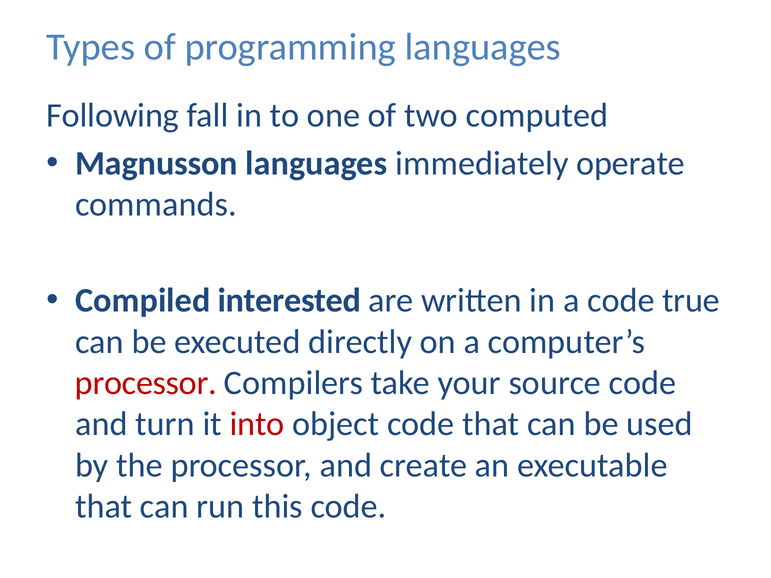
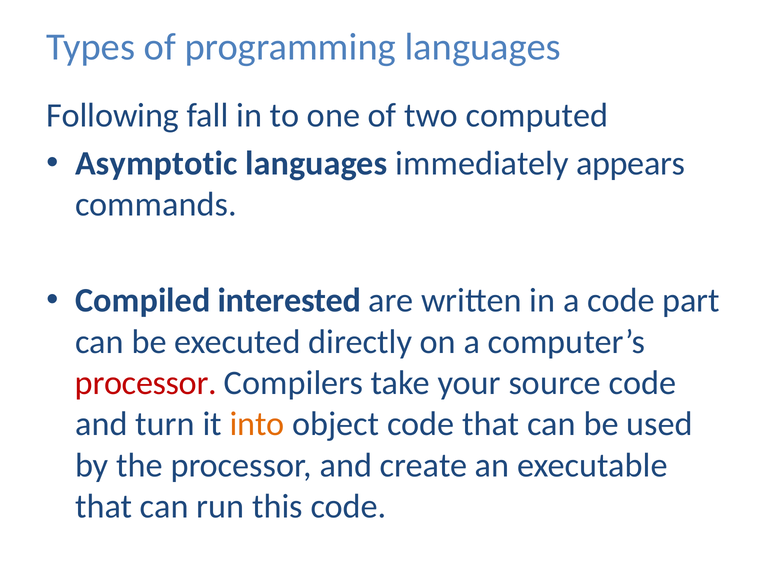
Magnusson: Magnusson -> Asymptotic (156, 164)
operate: operate -> appears (631, 164)
true: true -> part (691, 301)
into colour: red -> orange (257, 424)
